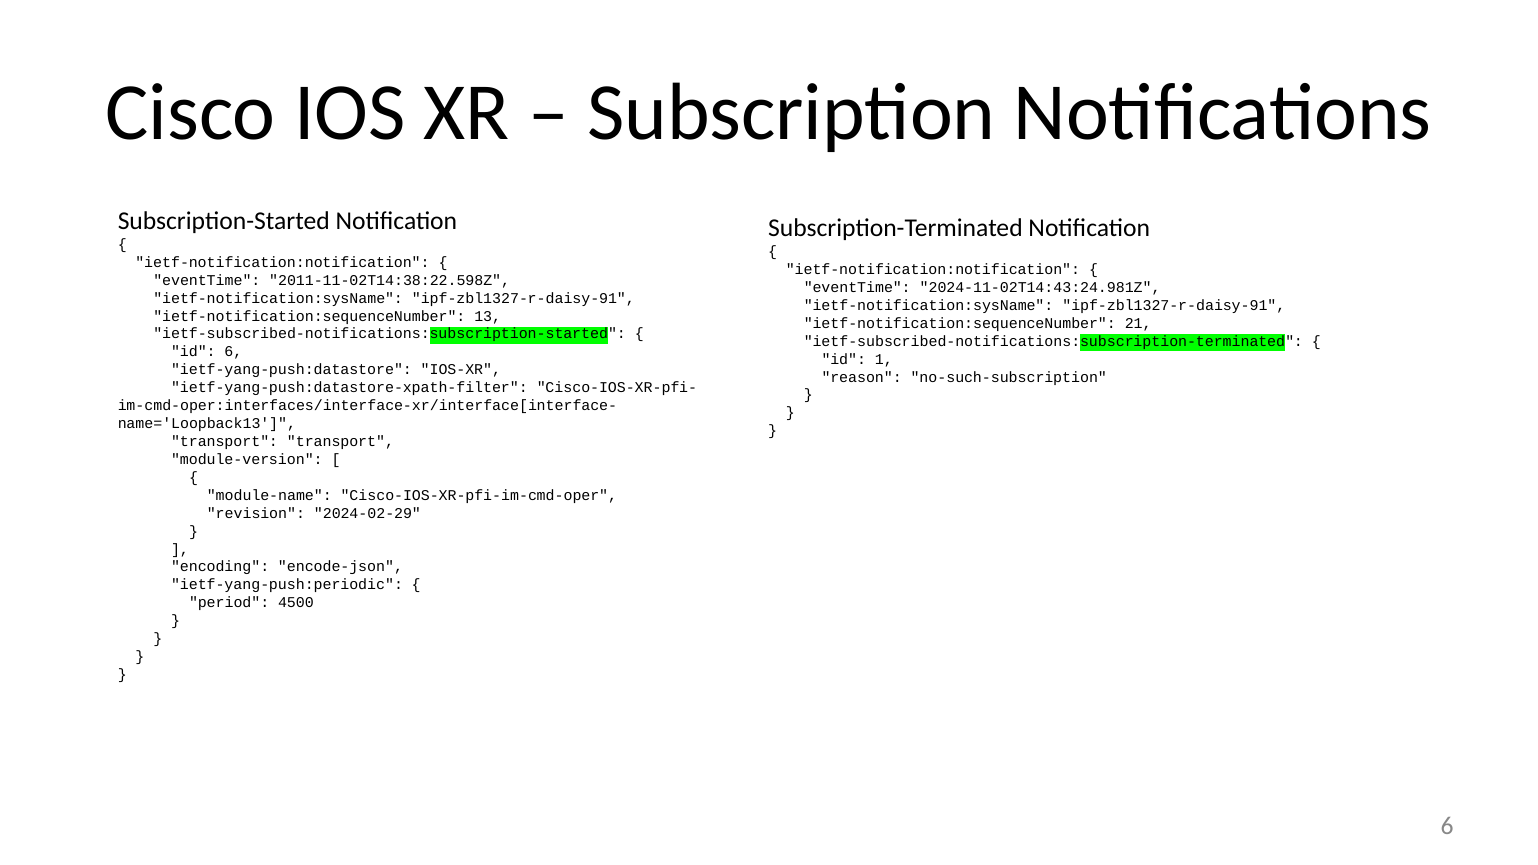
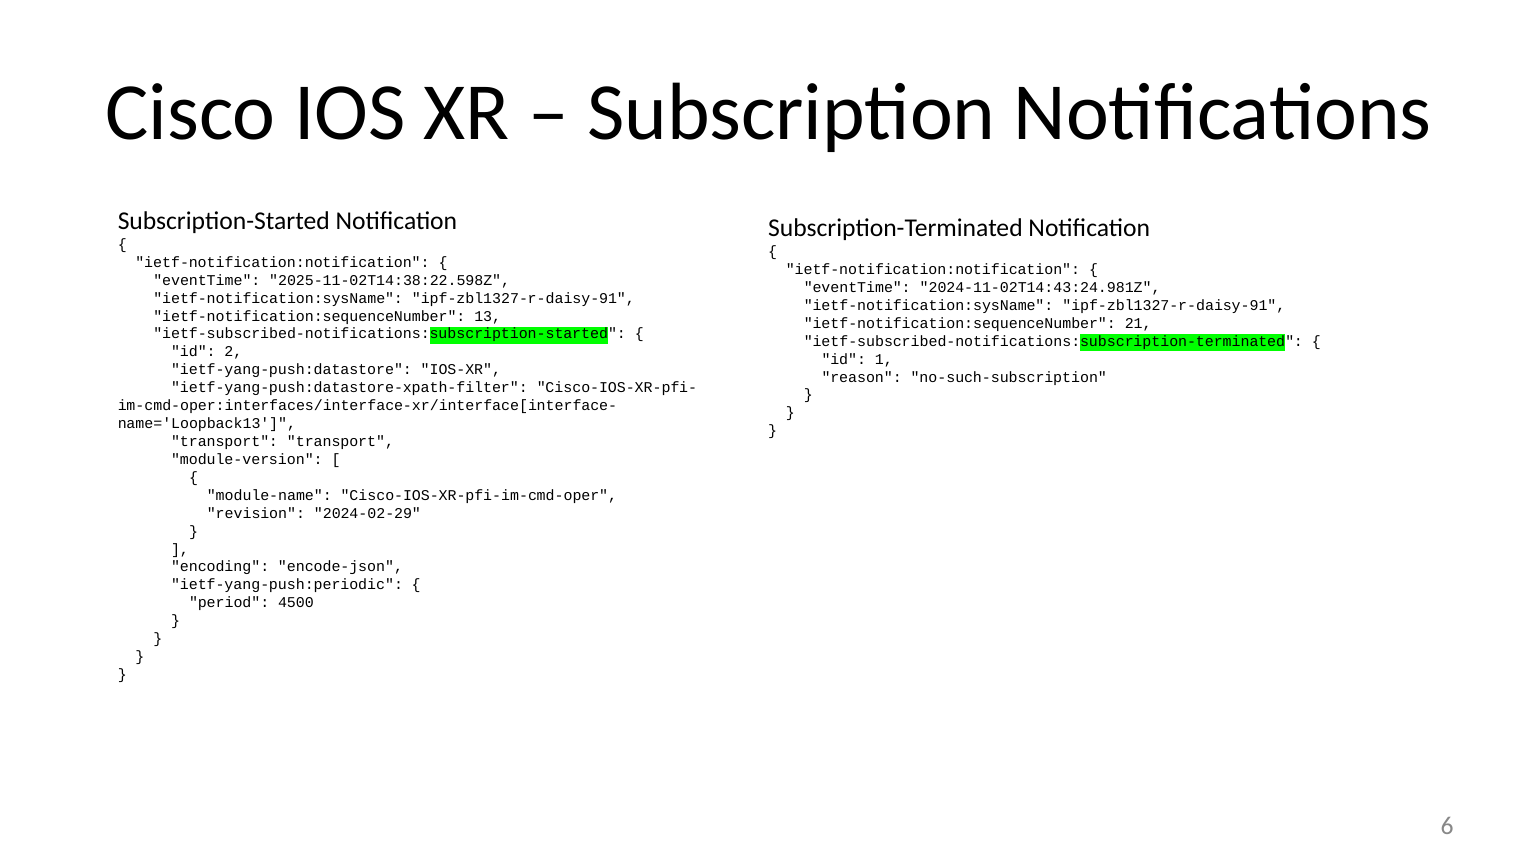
2011-11-02T14:38:22.598Z: 2011-11-02T14:38:22.598Z -> 2025-11-02T14:38:22.598Z (390, 280)
id 6: 6 -> 2 (233, 352)
